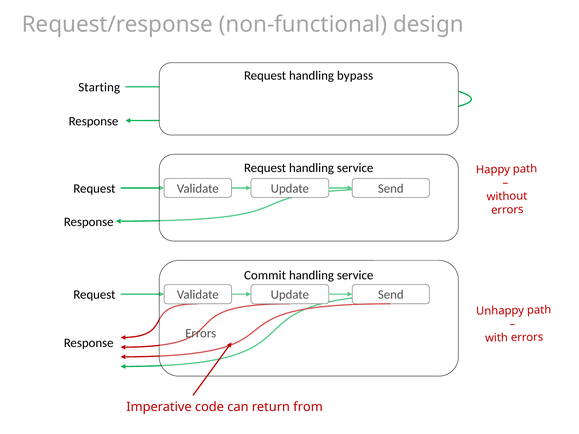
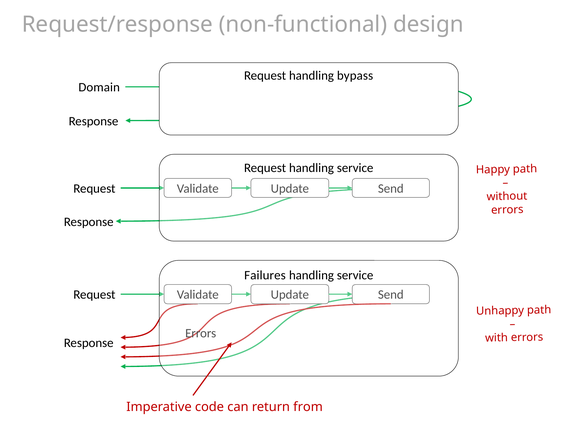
Starting: Starting -> Domain (99, 87)
Commit: Commit -> Failures (265, 275)
